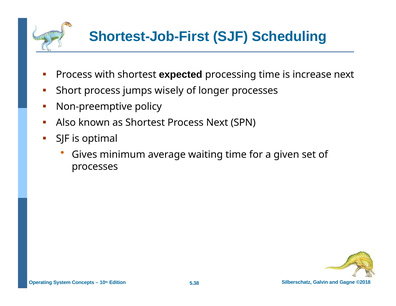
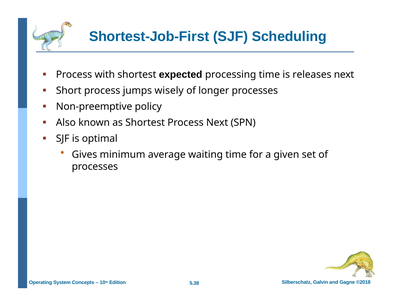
increase: increase -> releases (312, 74)
